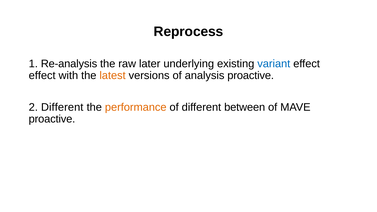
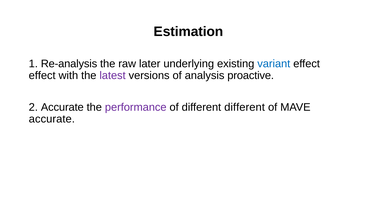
Reprocess: Reprocess -> Estimation (189, 32)
latest colour: orange -> purple (113, 76)
2 Different: Different -> Accurate (62, 107)
performance colour: orange -> purple (136, 107)
different between: between -> different (245, 107)
proactive: proactive -> accurate (52, 119)
